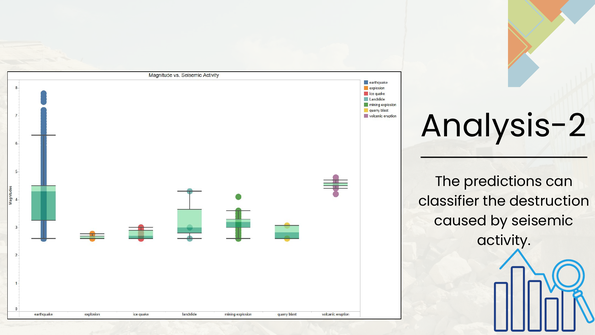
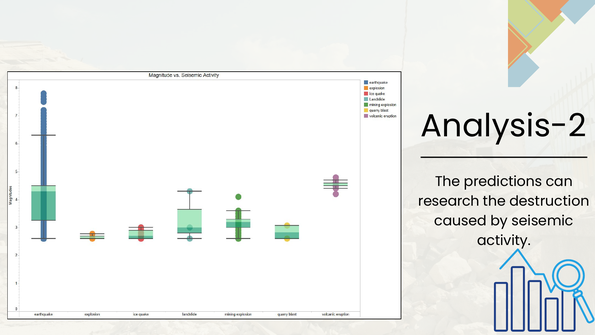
classifier: classifier -> research (449, 201)
